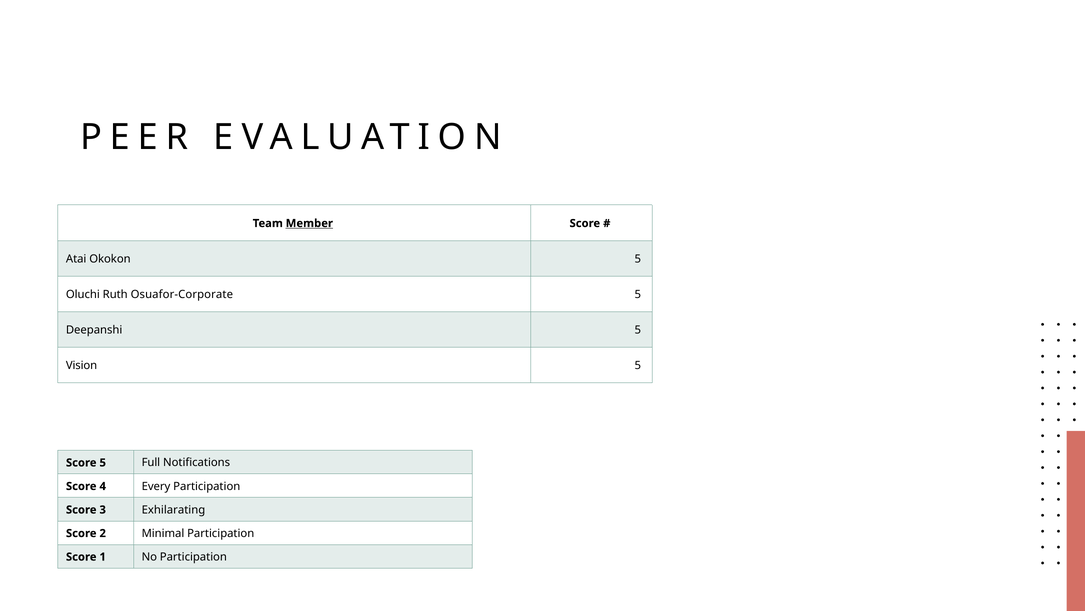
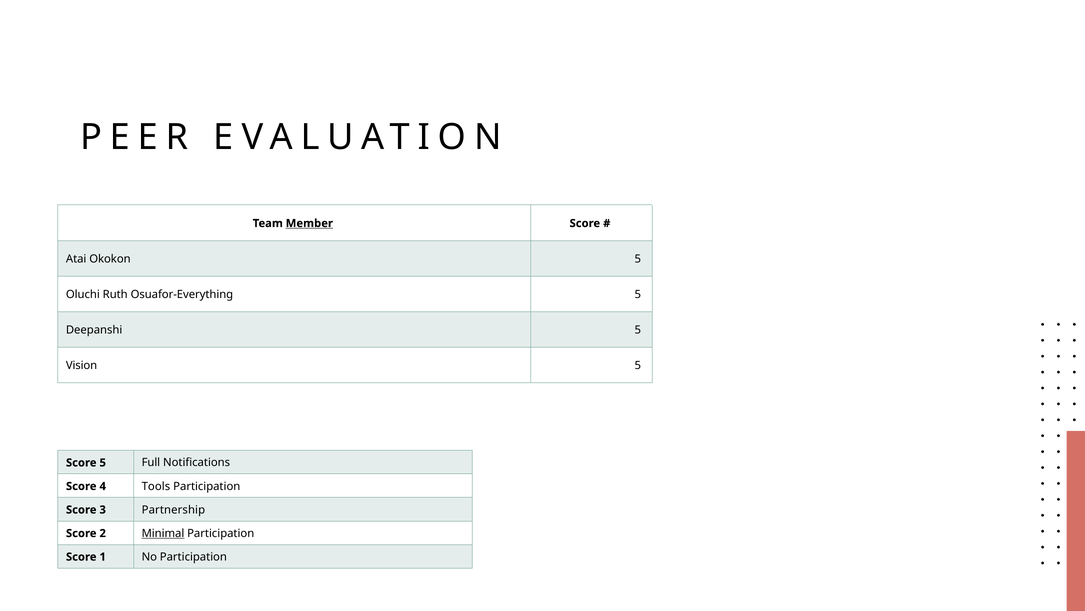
Osuafor-Corporate: Osuafor-Corporate -> Osuafor-Everything (182, 294)
Every: Every -> Tools (156, 486)
Exhilarating: Exhilarating -> Partnership (173, 509)
Minimal underline: none -> present (163, 533)
